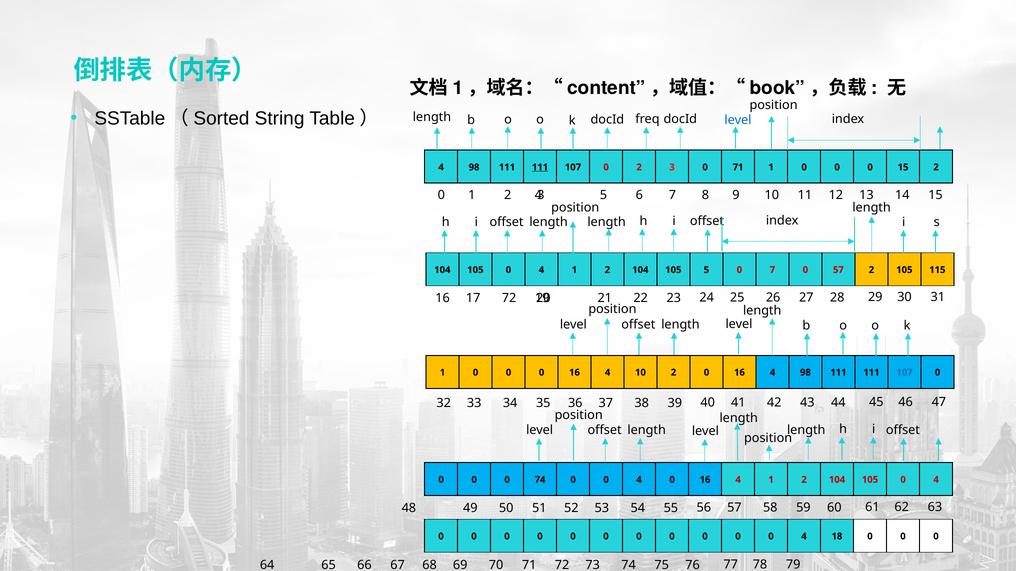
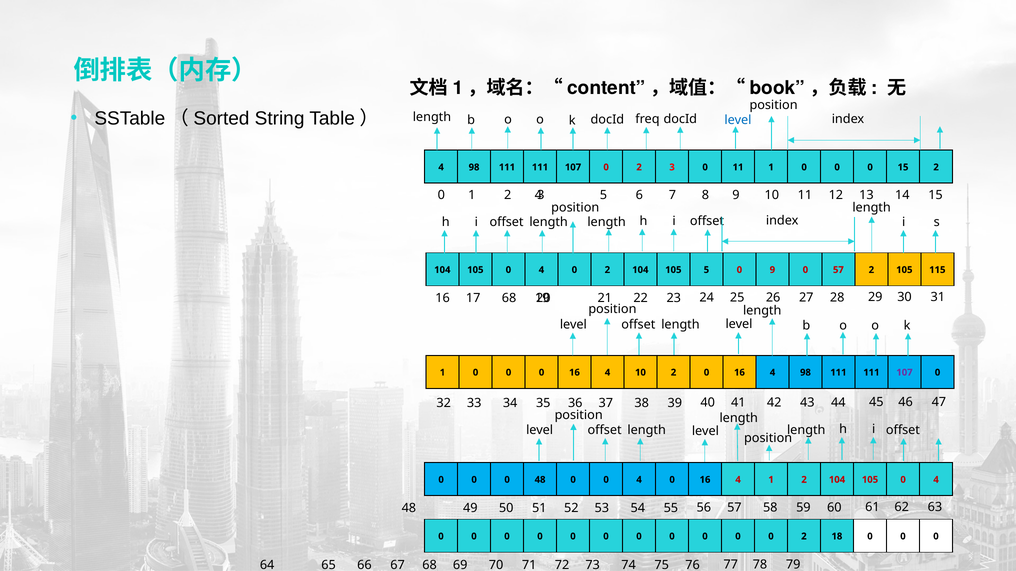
111 underline: present -> none (540, 167)
0 71: 71 -> 11 (738, 167)
105 0 4 1: 1 -> 0 (574, 270)
0 7: 7 -> 9 (772, 270)
17 72: 72 -> 68 (509, 298)
107 colour: blue -> purple (904, 373)
0 74: 74 -> 48 (540, 480)
0 0 0 4: 4 -> 2 (804, 537)
